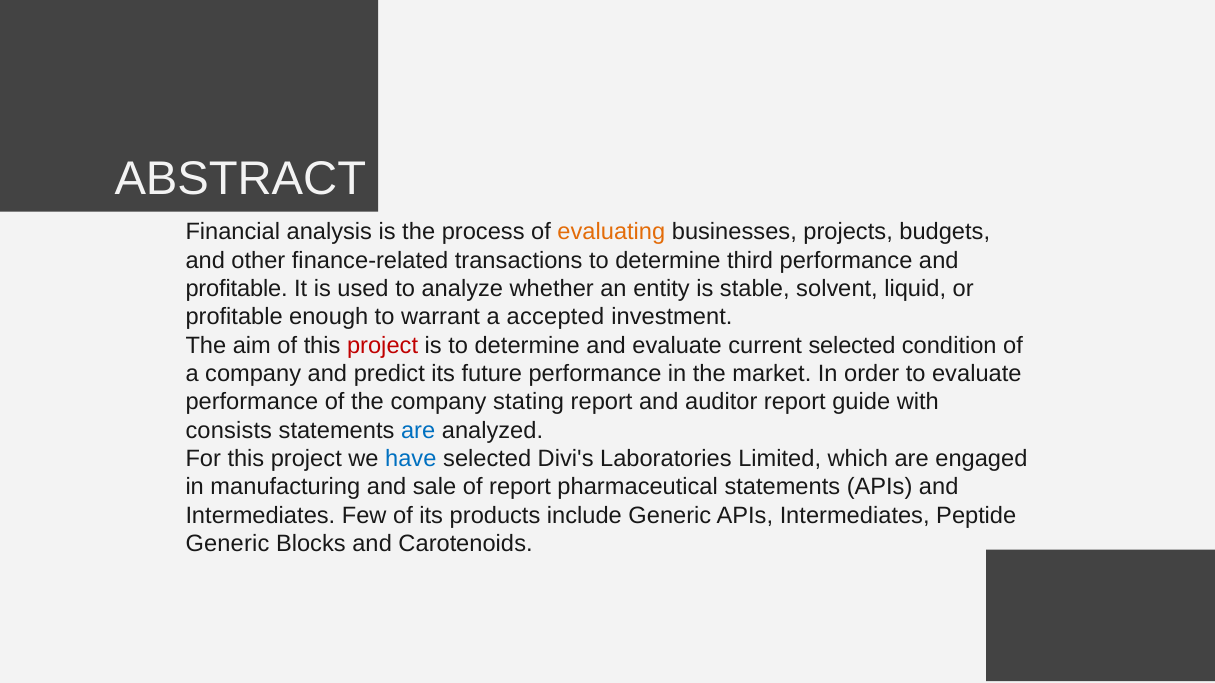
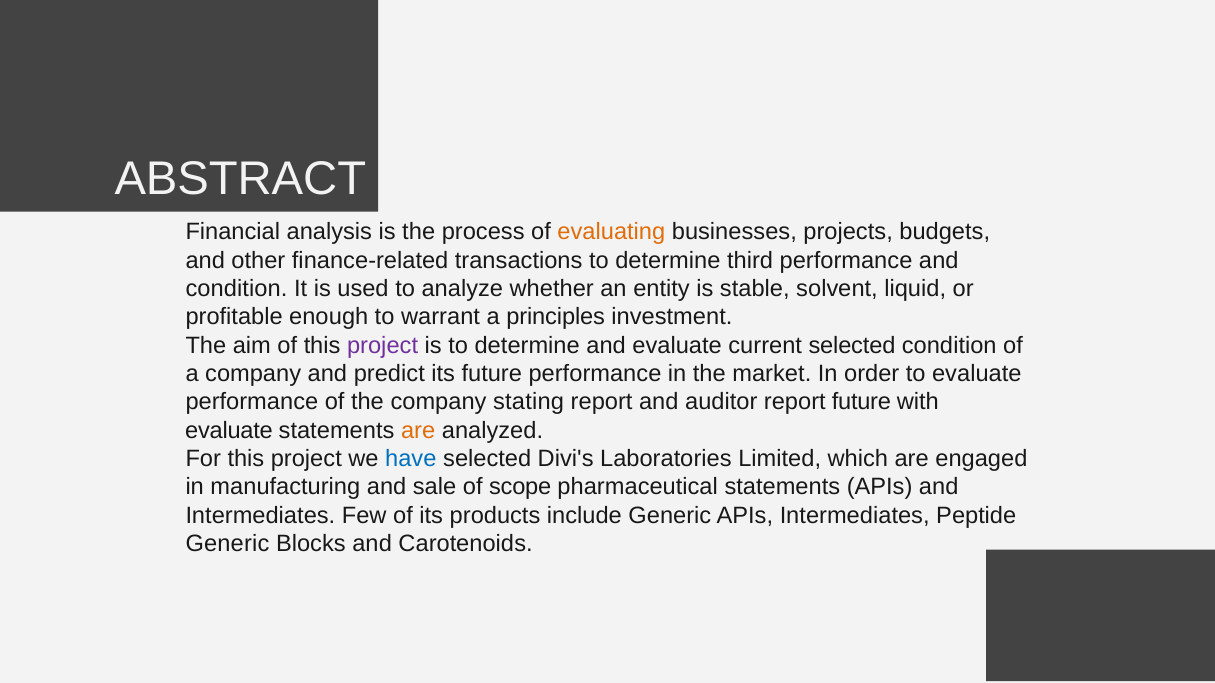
profitable: profitable -> condition (236, 289)
accepted: accepted -> principles (556, 317)
project colour: red -> purple (383, 346)
report guide: guide -> future (861, 402)
consists: consists -> evaluate (229, 431)
are colour: blue -> orange (418, 431)
of report: report -> scope (520, 487)
